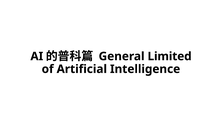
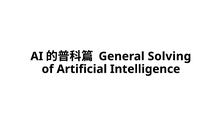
Limited: Limited -> Solving (169, 56)
